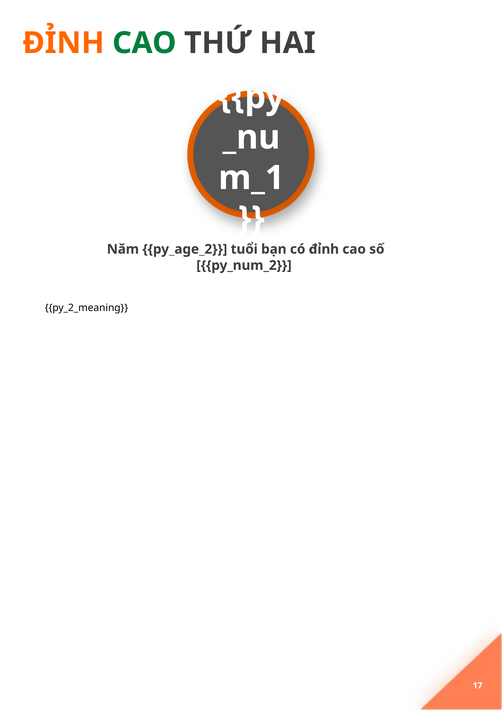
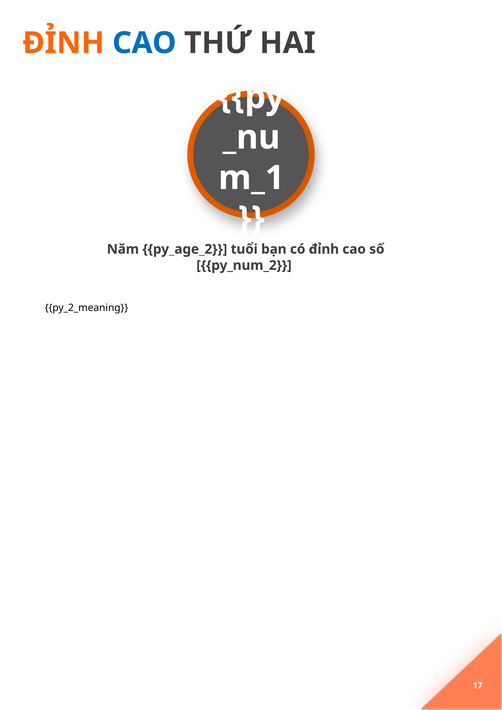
CAO colour: green -> blue (144, 43)
